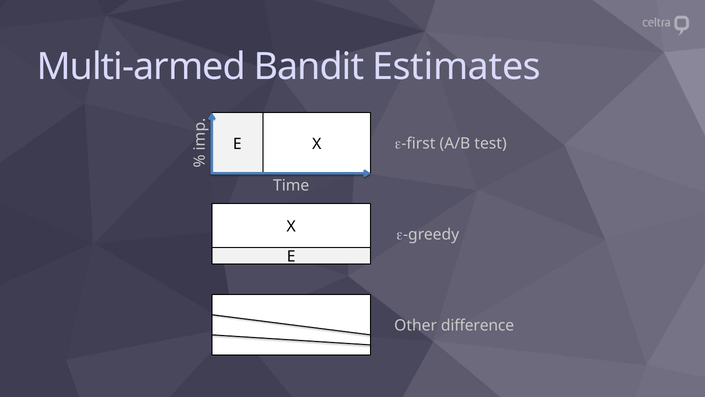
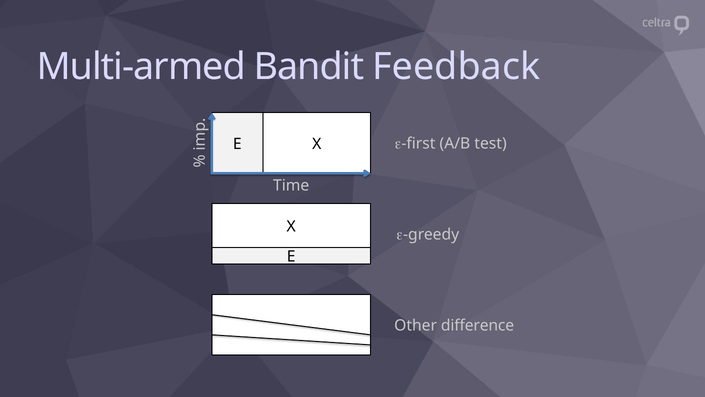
Estimates: Estimates -> Feedback (456, 67)
